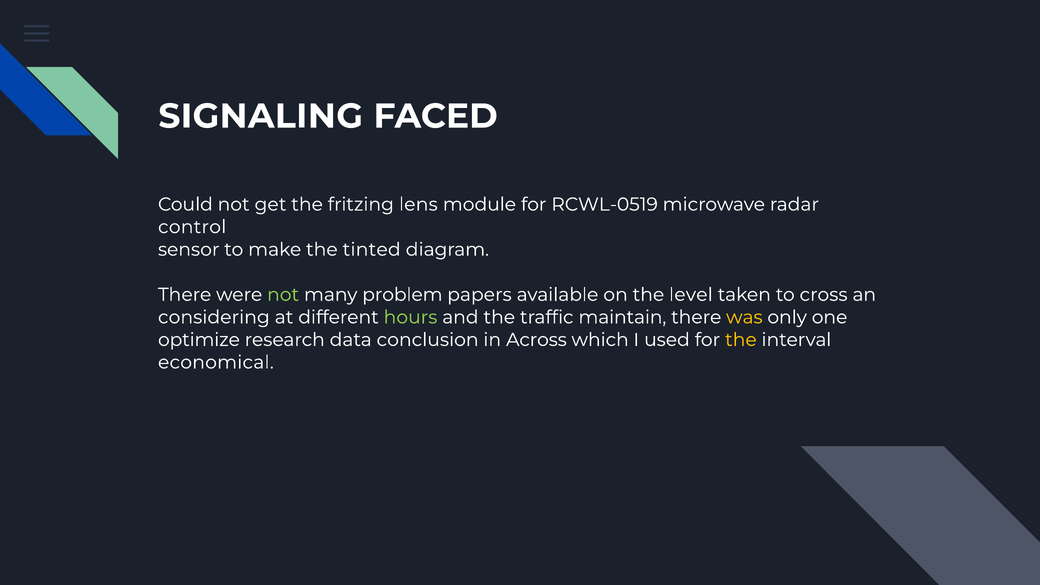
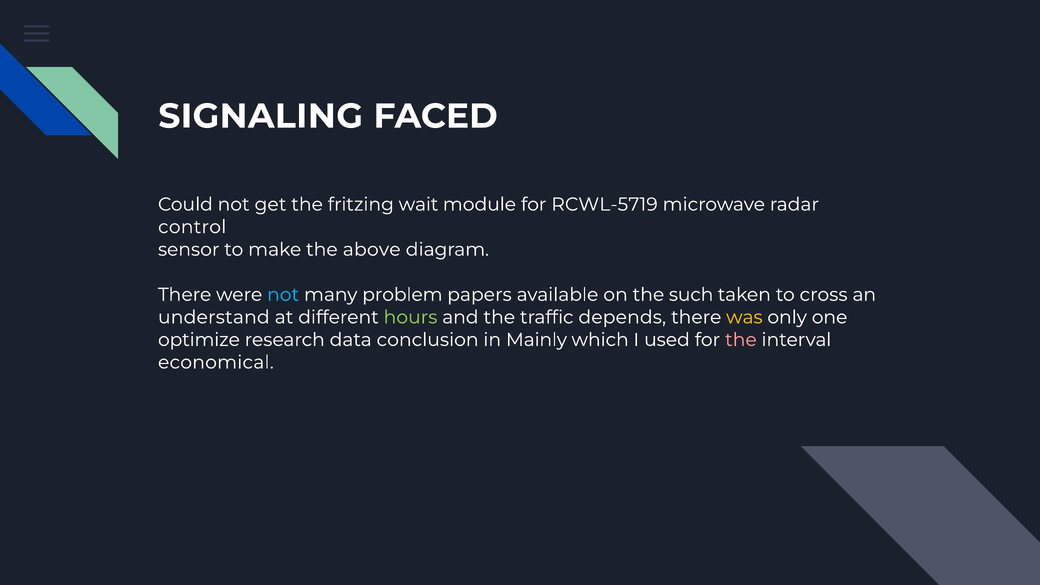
lens: lens -> wait (419, 204)
RCWL-0519: RCWL-0519 -> RCWL-5719 (604, 204)
tinted: tinted -> above (372, 250)
not colour: light green -> light blue (283, 295)
level: level -> such (691, 295)
considering: considering -> understand (214, 317)
maintain: maintain -> depends (622, 317)
Across: Across -> Mainly (536, 340)
the colour: yellow -> pink (741, 340)
